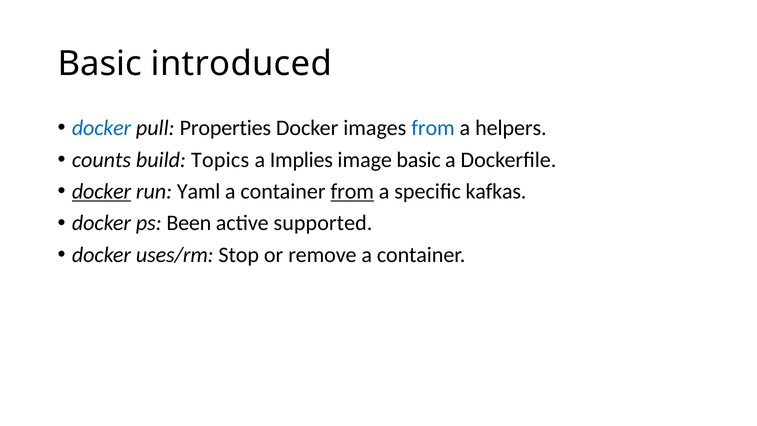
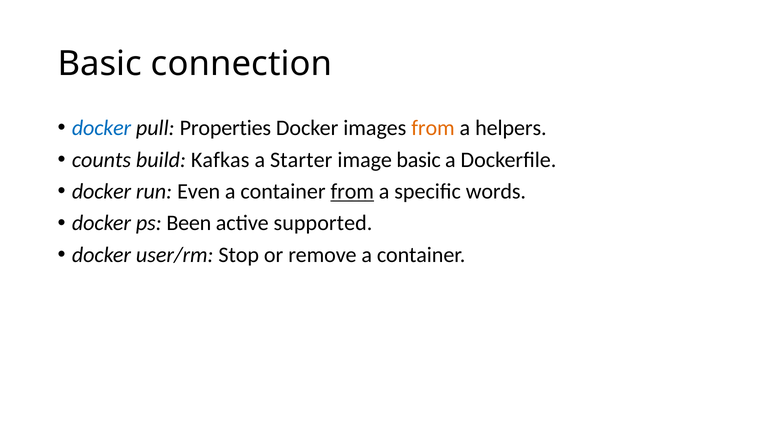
introduced: introduced -> connection (242, 64)
from colour: blue -> orange (433, 128)
Topics: Topics -> Kafkas (220, 160)
Implies: Implies -> Starter (301, 160)
docker underline: present -> none (102, 191)
Yaml: Yaml -> Even (199, 191)
kafkas: kafkas -> words (496, 191)
uses/rm: uses/rm -> user/rm (175, 255)
